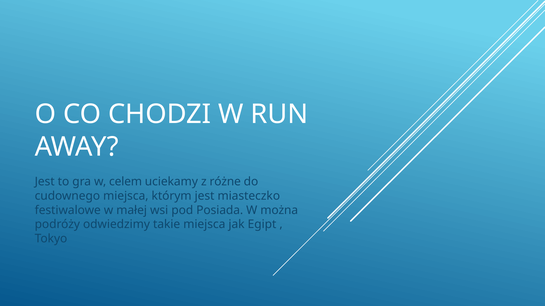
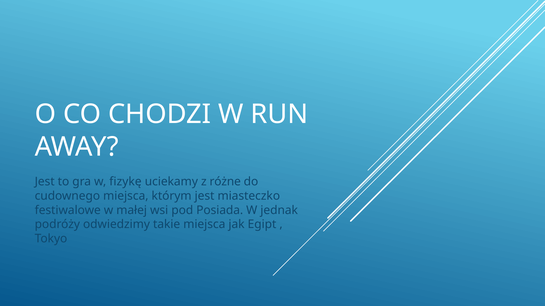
celem: celem -> fizykę (125, 182)
można: można -> jednak (279, 210)
